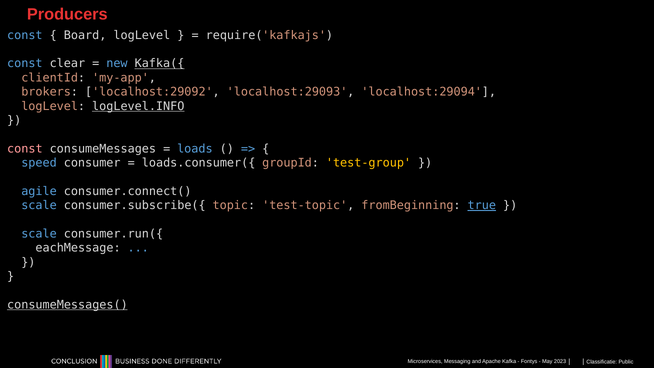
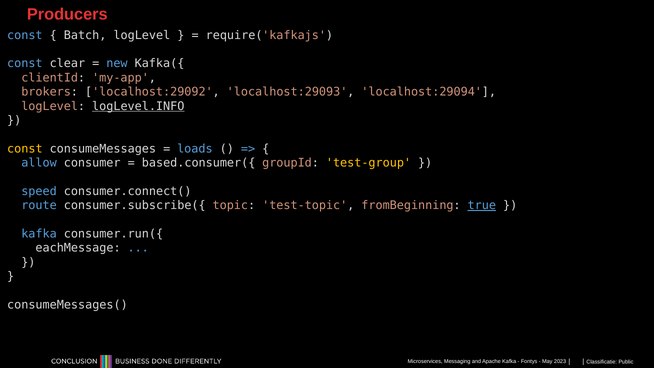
Board: Board -> Batch (85, 35)
Kafka({ underline: present -> none (160, 64)
const colour: pink -> yellow (25, 149)
speed: speed -> allow (39, 163)
loads.consumer({: loads.consumer({ -> based.consumer({ (199, 163)
agile: agile -> speed (39, 191)
scale: scale -> route (39, 205)
scale: scale -> kafka (39, 234)
consumeMessages( underline: present -> none (67, 305)
